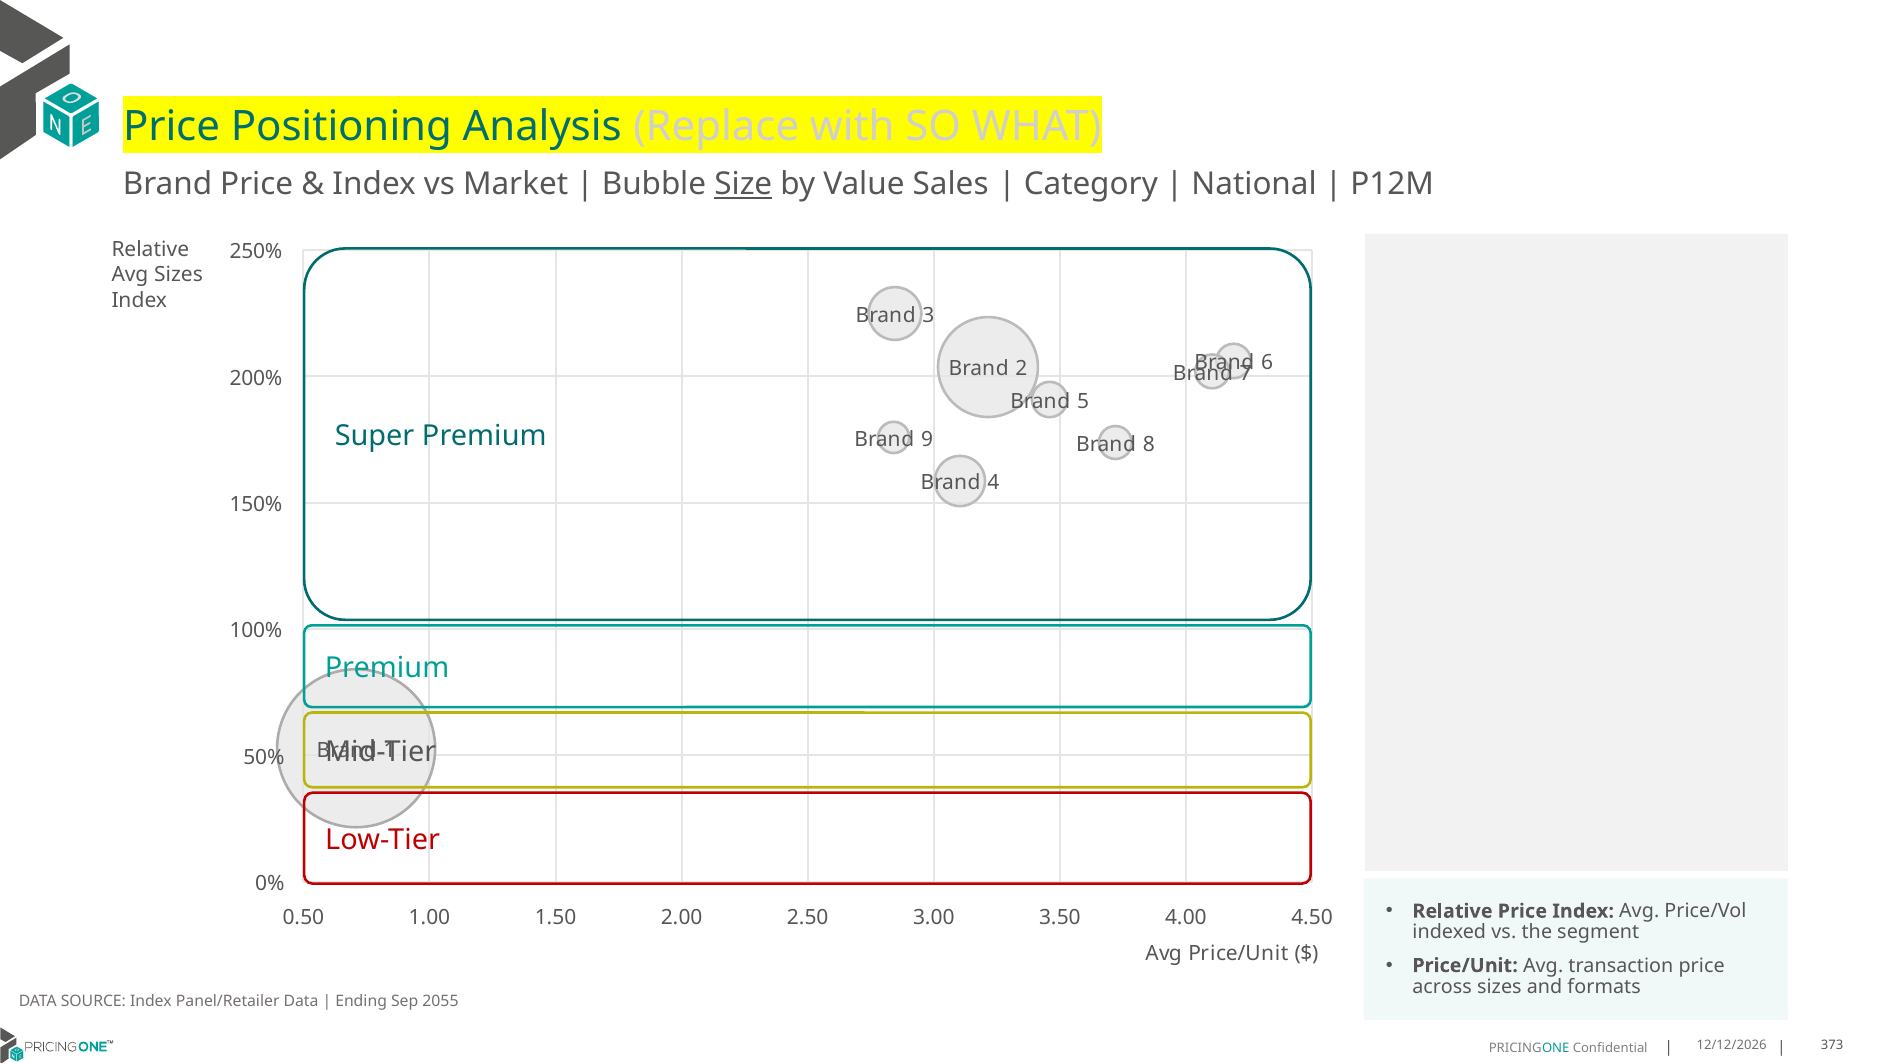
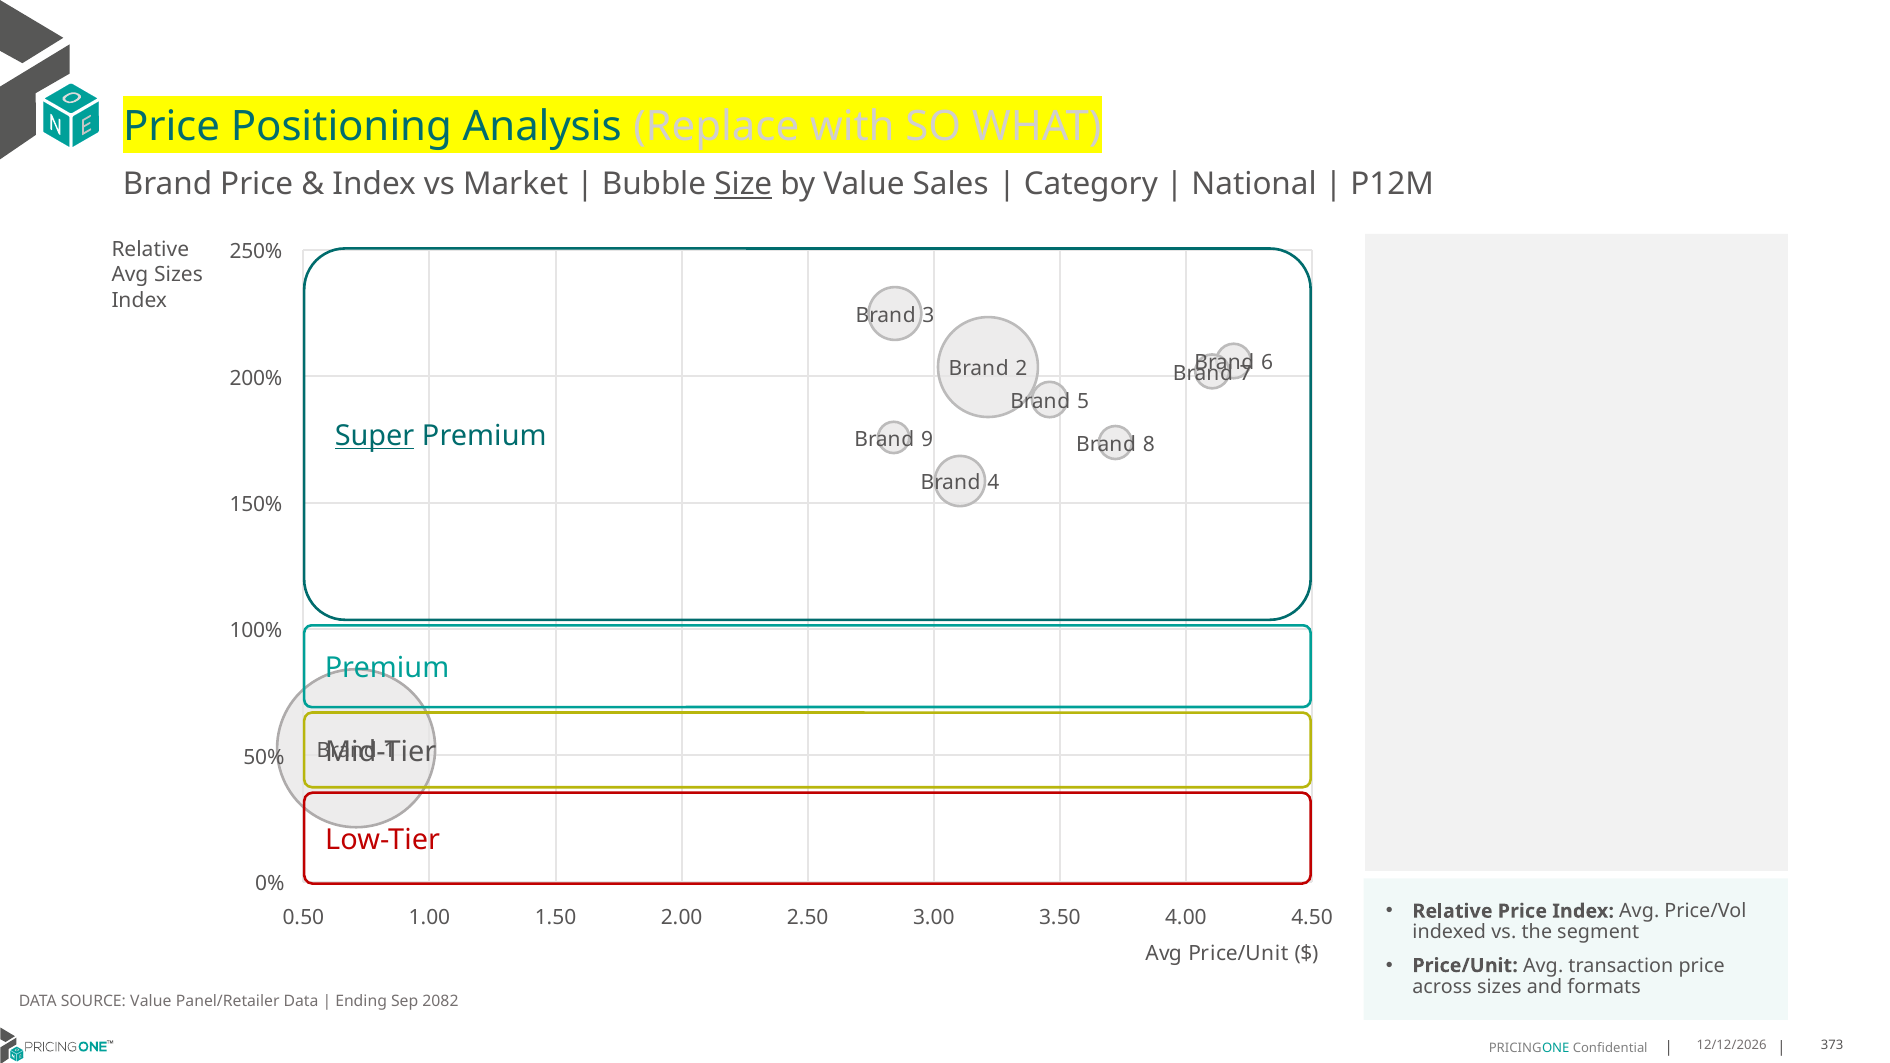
Super underline: none -> present (375, 436)
SOURCE Index: Index -> Value (151, 1001)
2055: 2055 -> 2082 (440, 1001)
